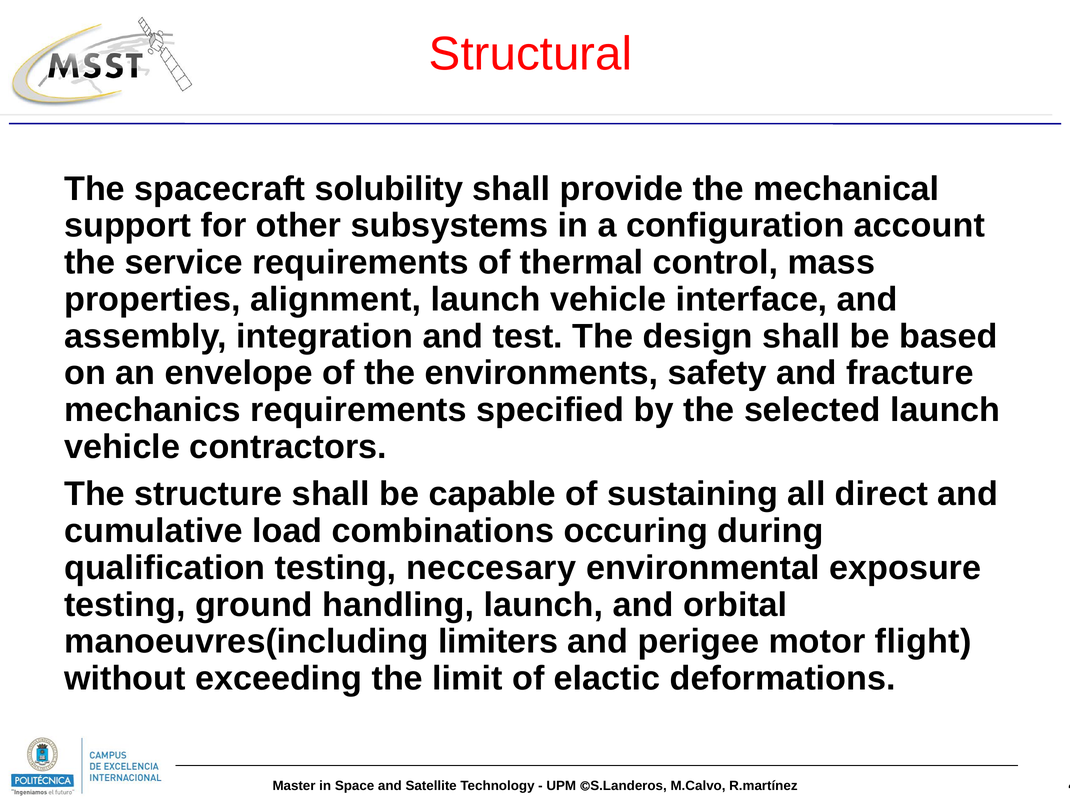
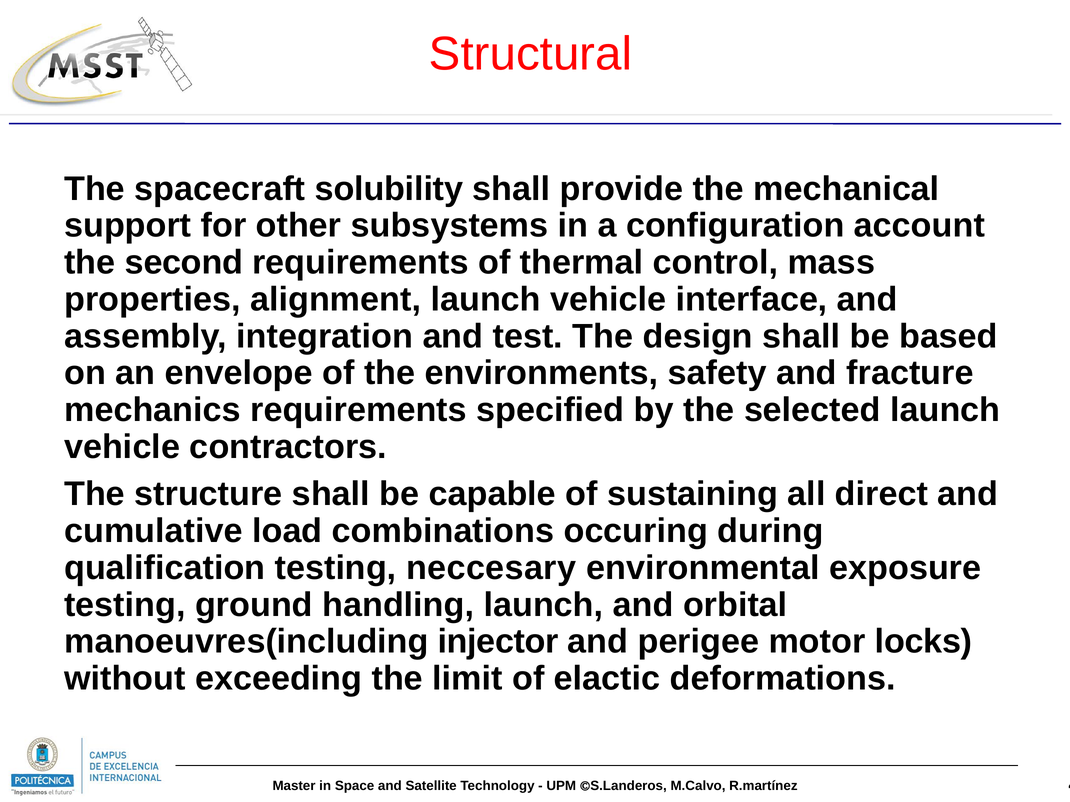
service: service -> second (184, 263)
limiters: limiters -> injector (498, 642)
flight: flight -> locks (924, 642)
